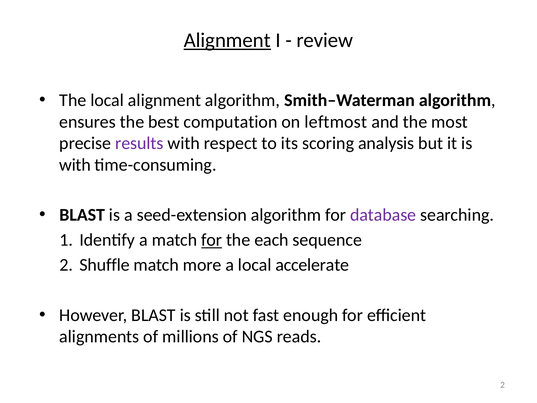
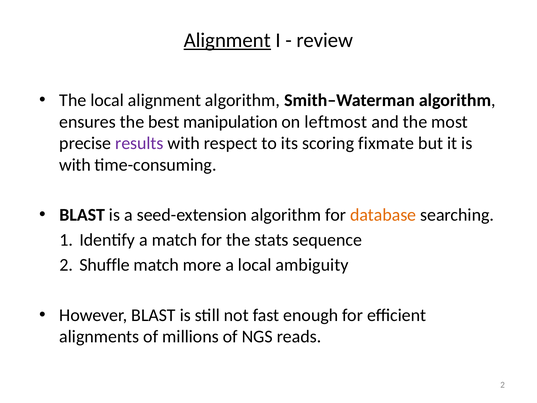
computation: computation -> manipulation (231, 122)
analysis: analysis -> fixmate (386, 143)
database colour: purple -> orange (383, 215)
for underline: present -> none (212, 240)
each: each -> stats (271, 240)
accelerate: accelerate -> ambiguity (312, 265)
